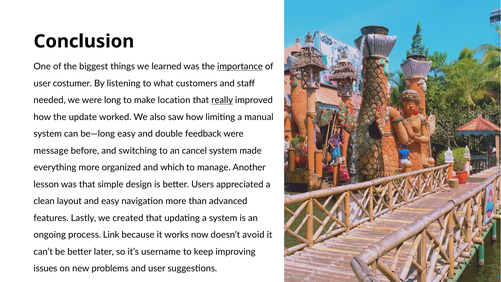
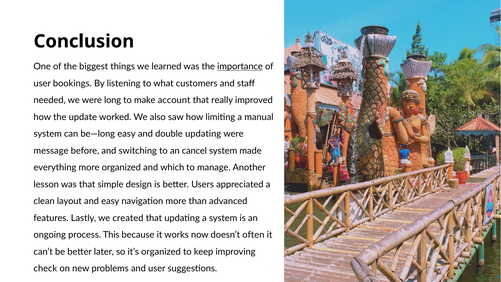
costumer: costumer -> bookings (72, 83)
location: location -> account (174, 100)
really underline: present -> none (222, 100)
double feedback: feedback -> updating (203, 134)
Link: Link -> This (111, 235)
avoid: avoid -> often (253, 235)
it’s username: username -> organized (161, 252)
issues: issues -> check (45, 268)
